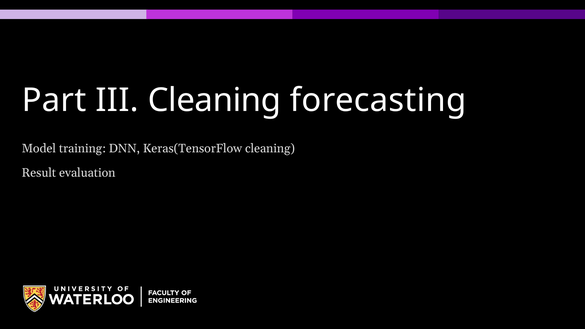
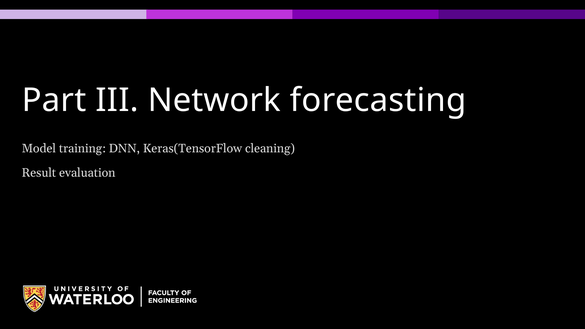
III Cleaning: Cleaning -> Network (214, 100)
